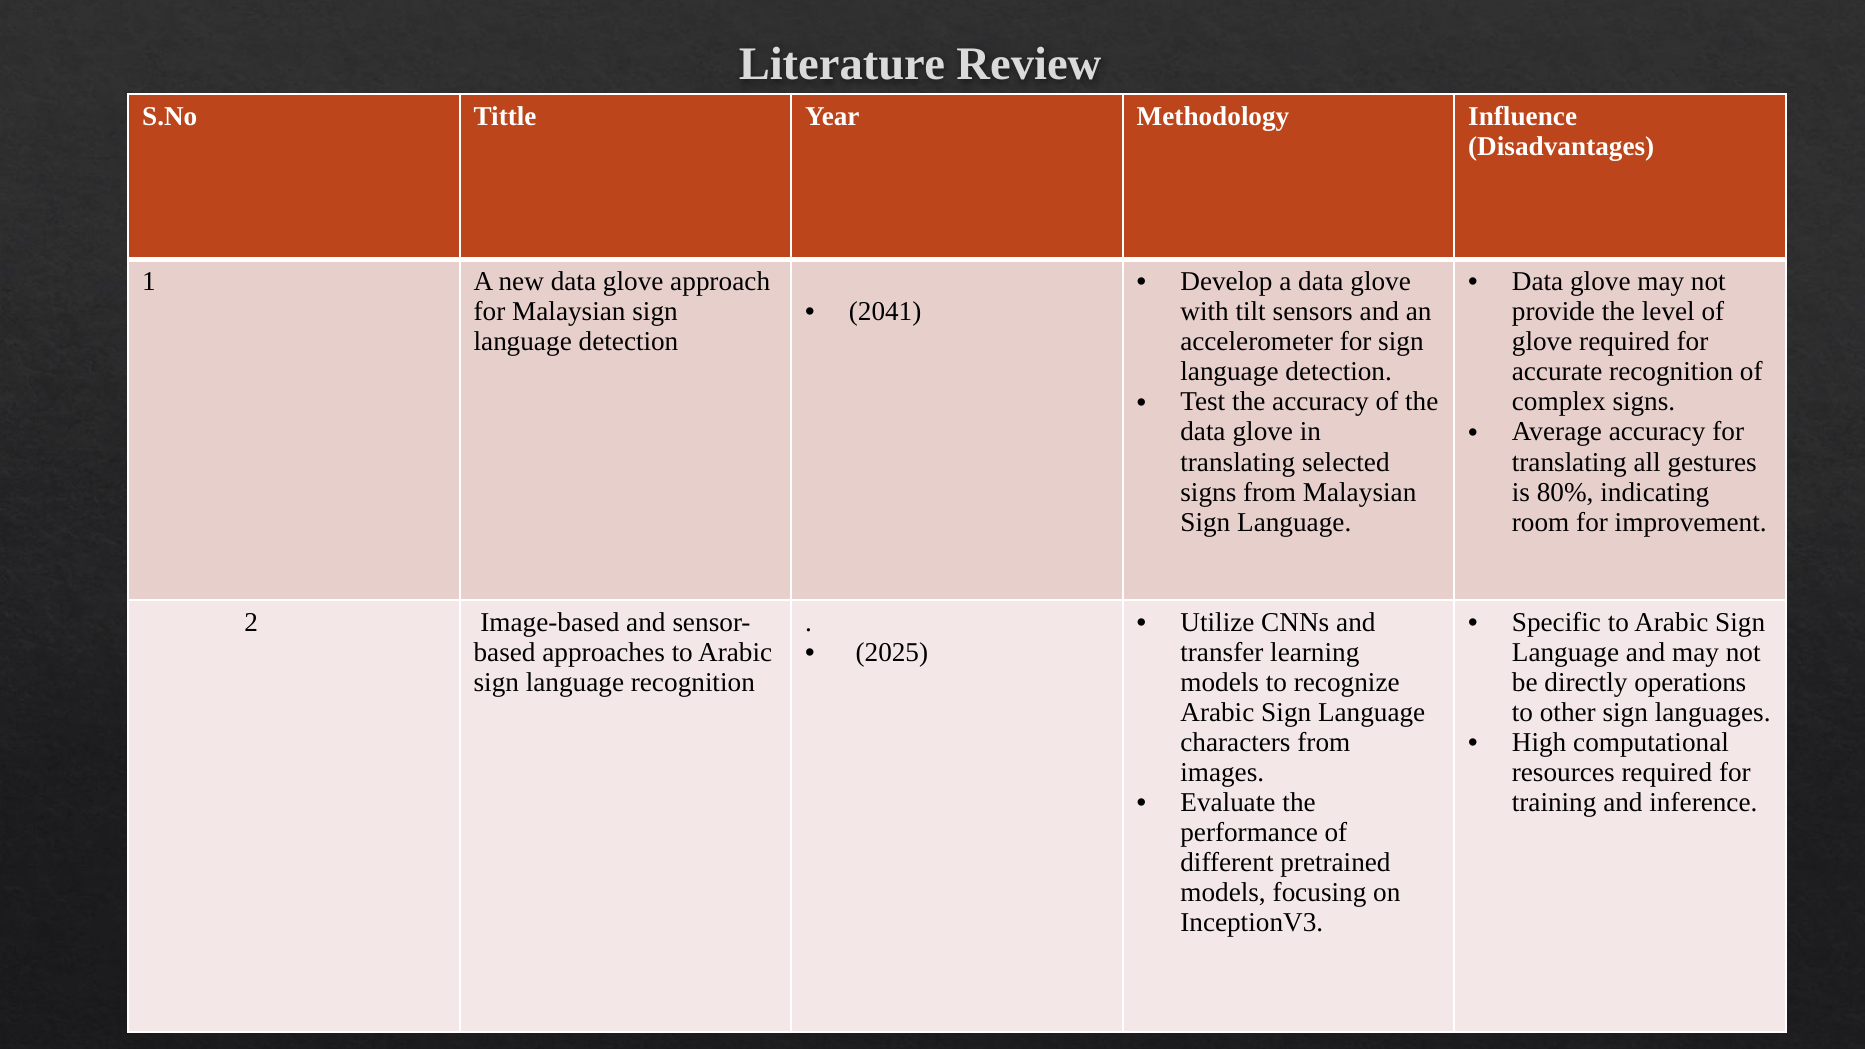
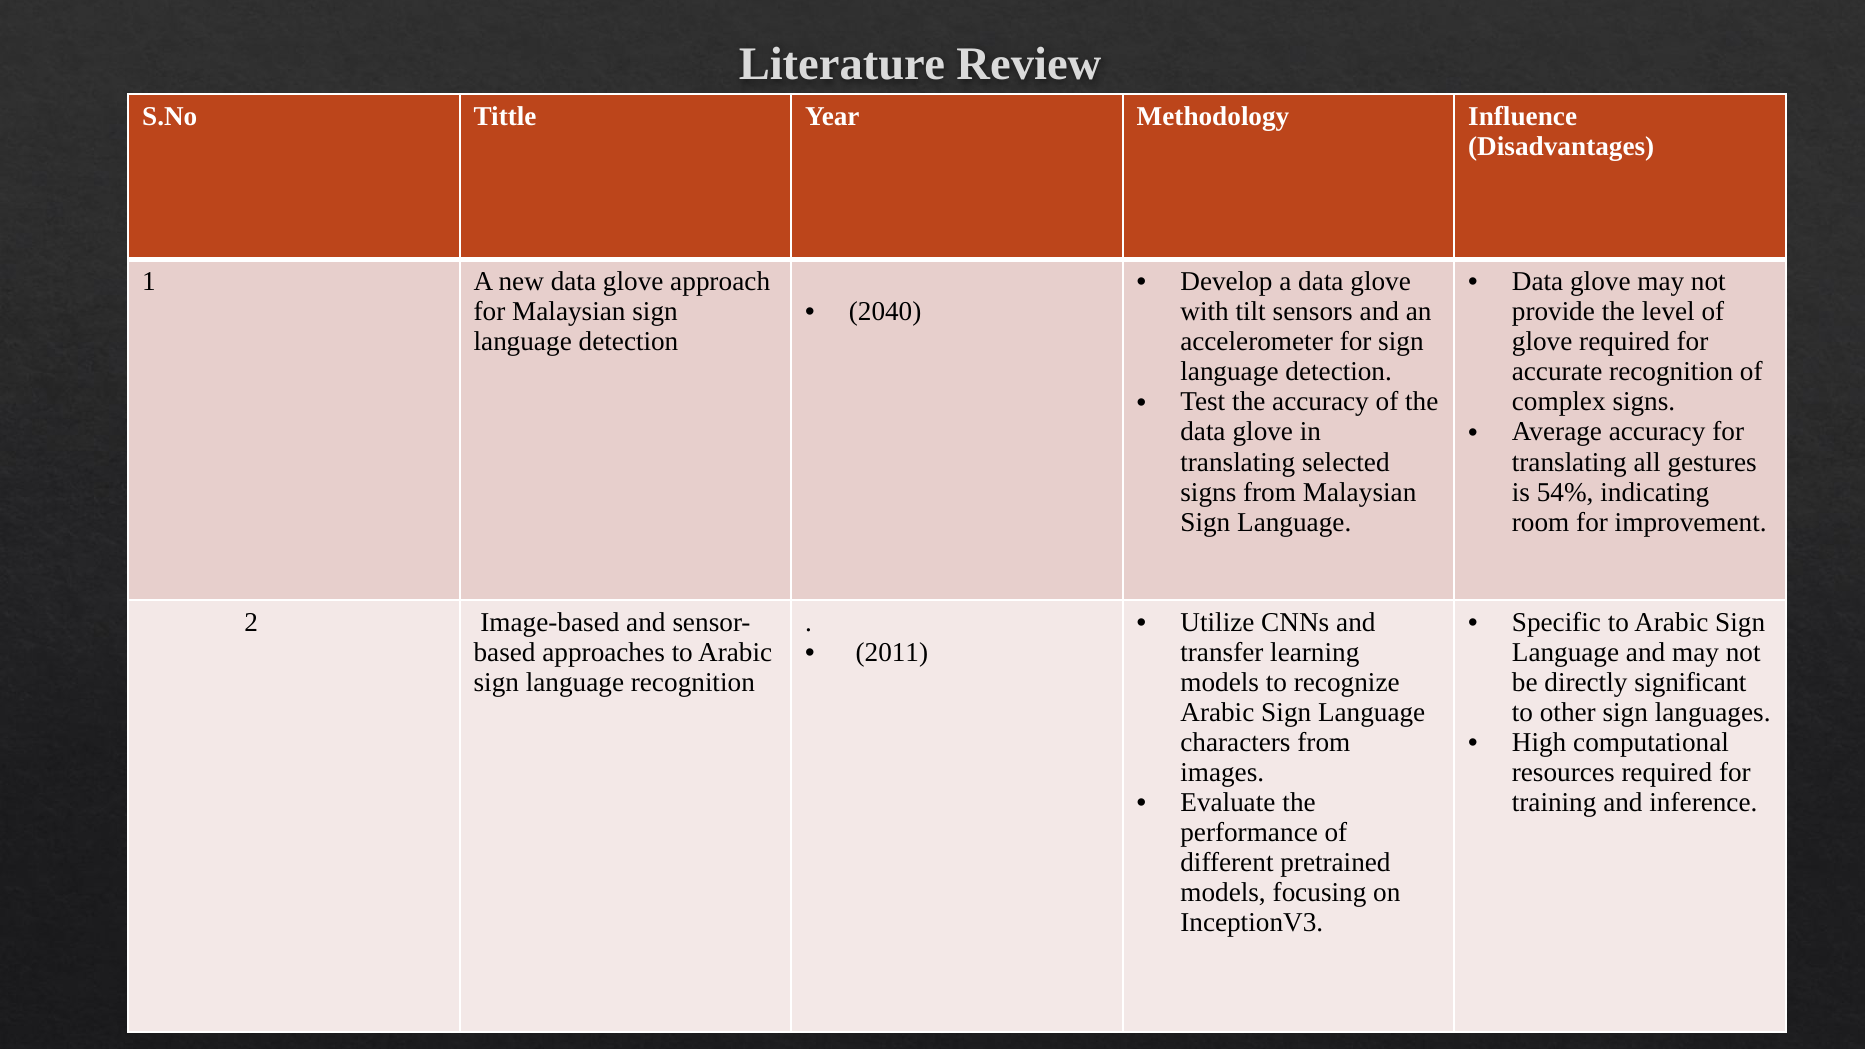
2041: 2041 -> 2040 (885, 312)
80%: 80% -> 54% (1565, 492)
2025: 2025 -> 2011 (892, 652)
operations: operations -> significant (1690, 682)
